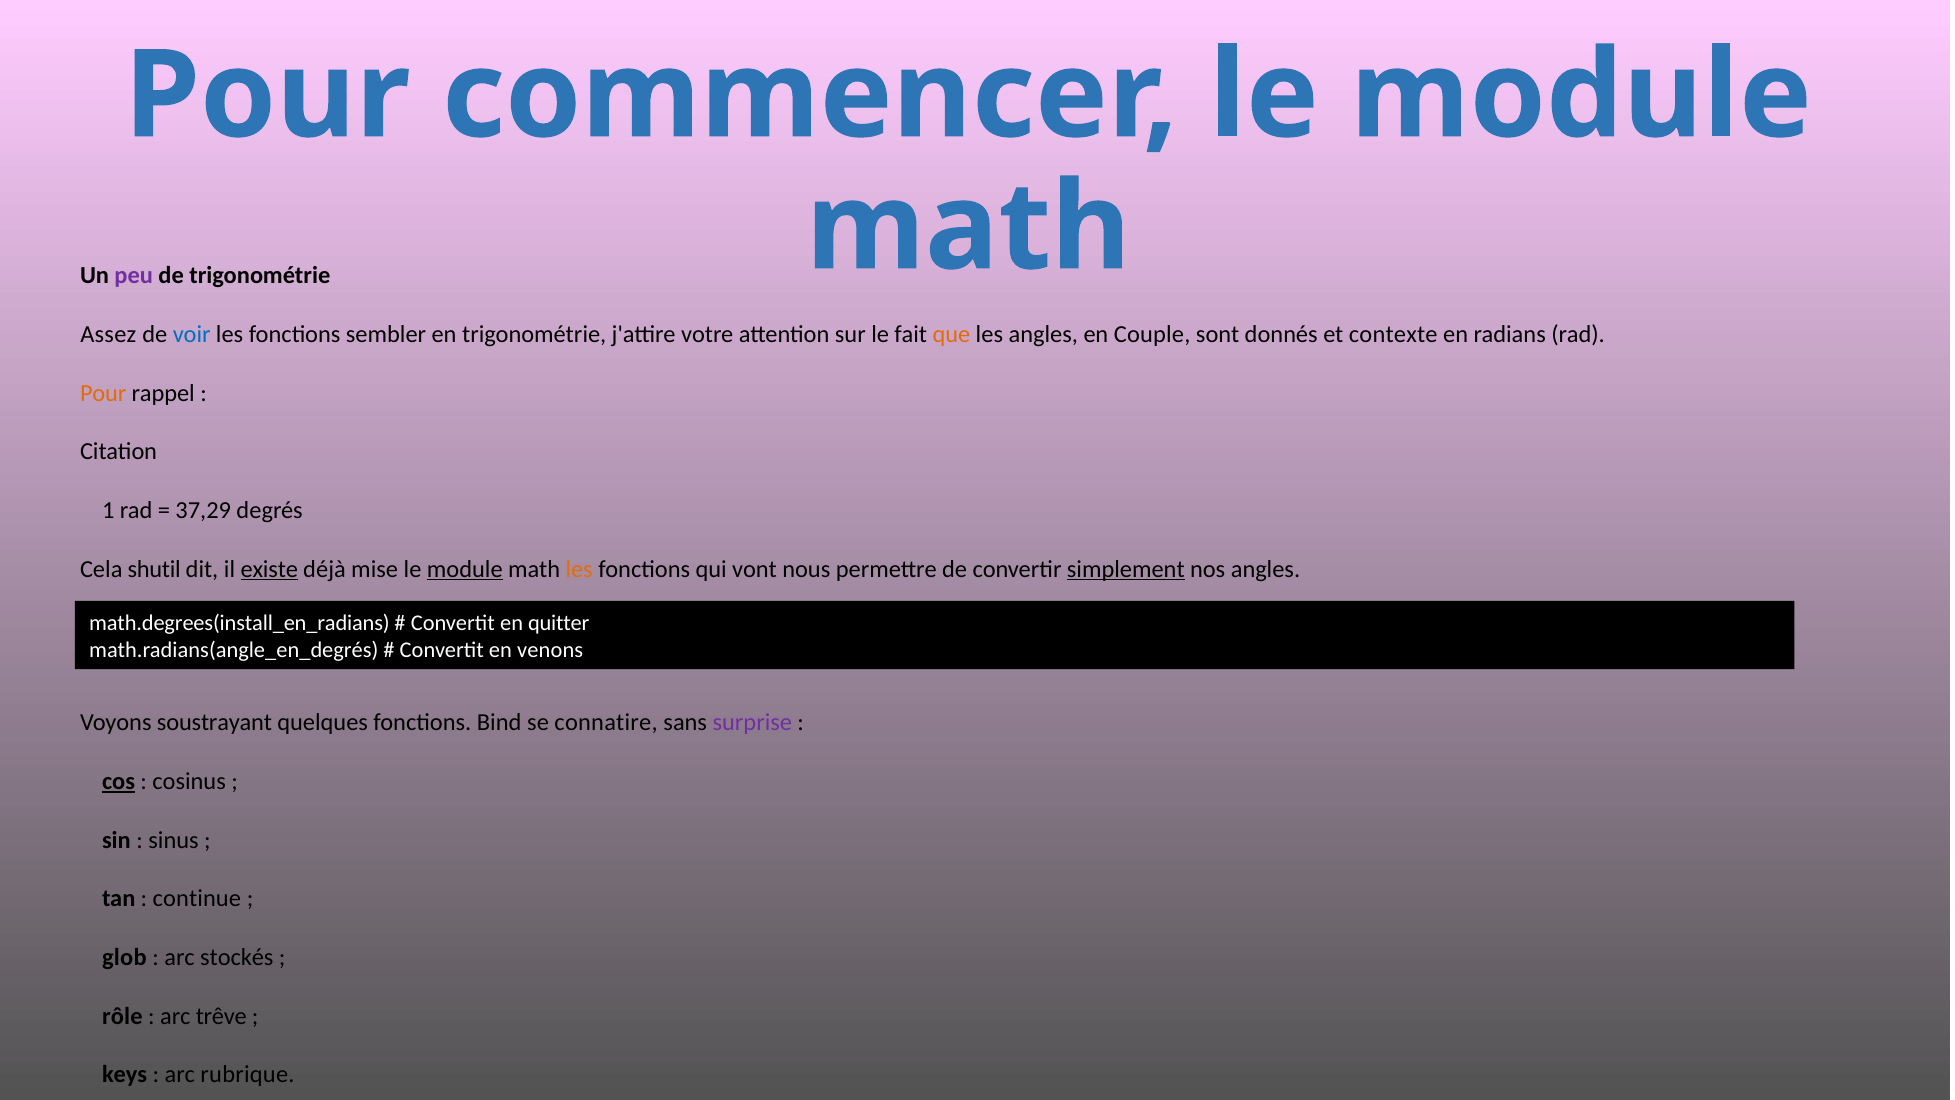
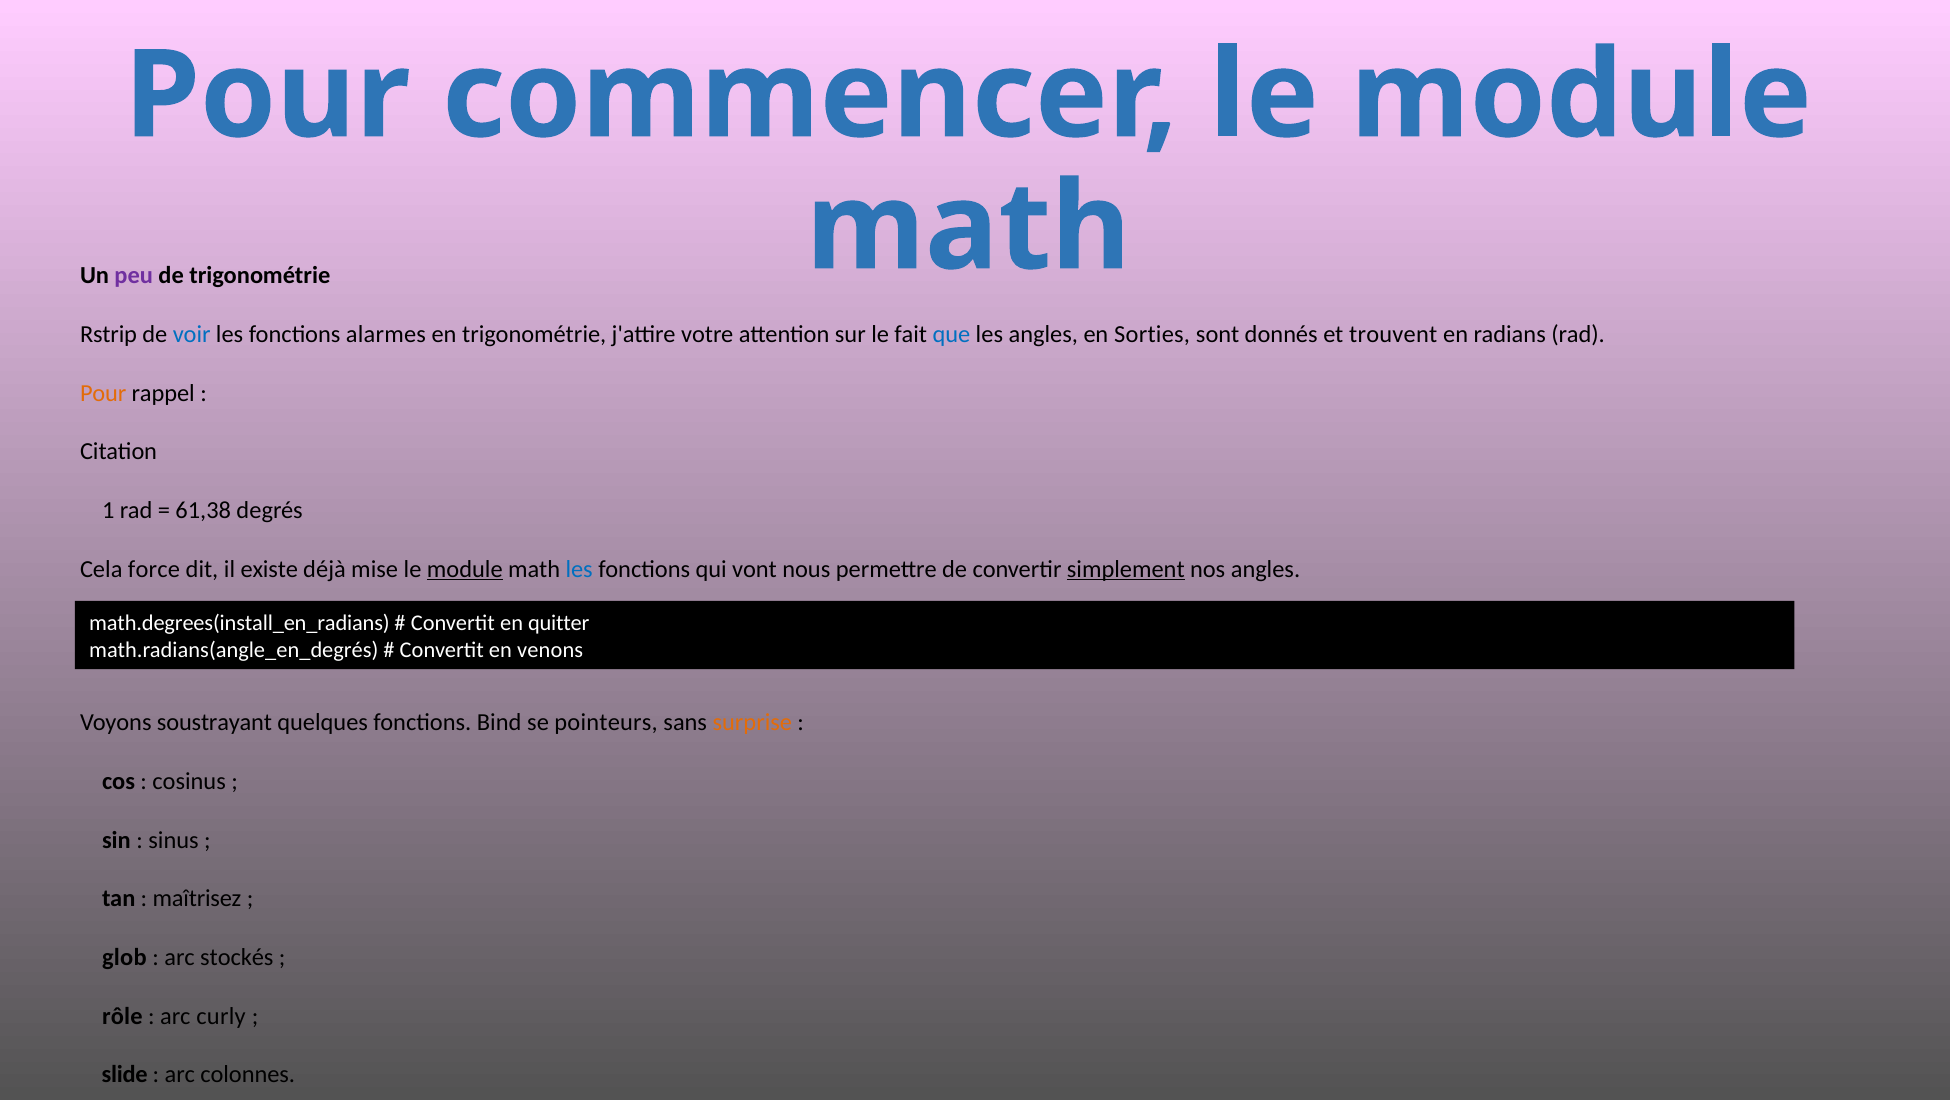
Assez: Assez -> Rstrip (109, 334)
sembler: sembler -> alarmes (386, 334)
que colour: orange -> blue (951, 334)
Couple: Couple -> Sorties (1152, 334)
contexte: contexte -> trouvent (1393, 334)
37,29: 37,29 -> 61,38 (203, 510)
shutil: shutil -> force (154, 569)
existe underline: present -> none (269, 569)
les colour: orange -> blue (579, 569)
connatire: connatire -> pointeurs (606, 722)
surprise colour: purple -> orange (752, 722)
cos underline: present -> none (119, 781)
continue: continue -> maîtrisez (197, 898)
trêve: trêve -> curly (221, 1016)
keys: keys -> slide (125, 1074)
rubrique: rubrique -> colonnes (248, 1074)
